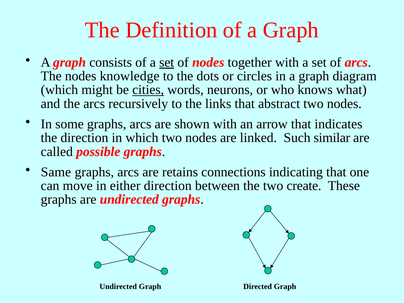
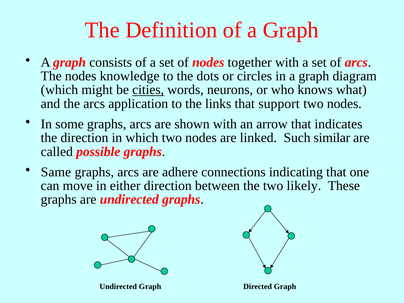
set underline: present -> none (167, 62)
recursively: recursively -> application (138, 104)
abstract: abstract -> support (279, 104)
retains: retains -> adhere (180, 172)
create: create -> likely (304, 186)
